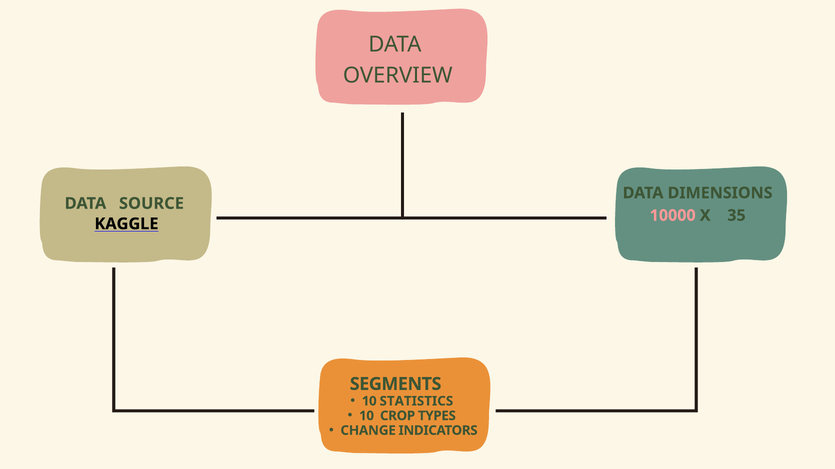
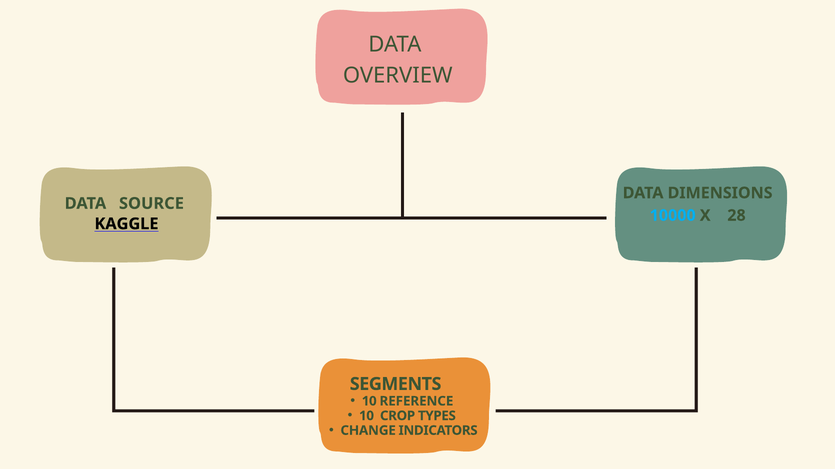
10000 colour: pink -> light blue (673, 216)
35: 35 -> 28 (736, 216)
STATISTICS: STATISTICS -> REFERENCE (416, 402)
